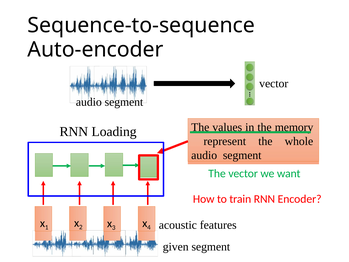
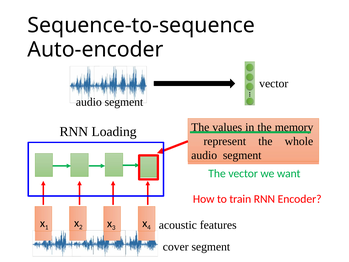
given: given -> cover (176, 247)
